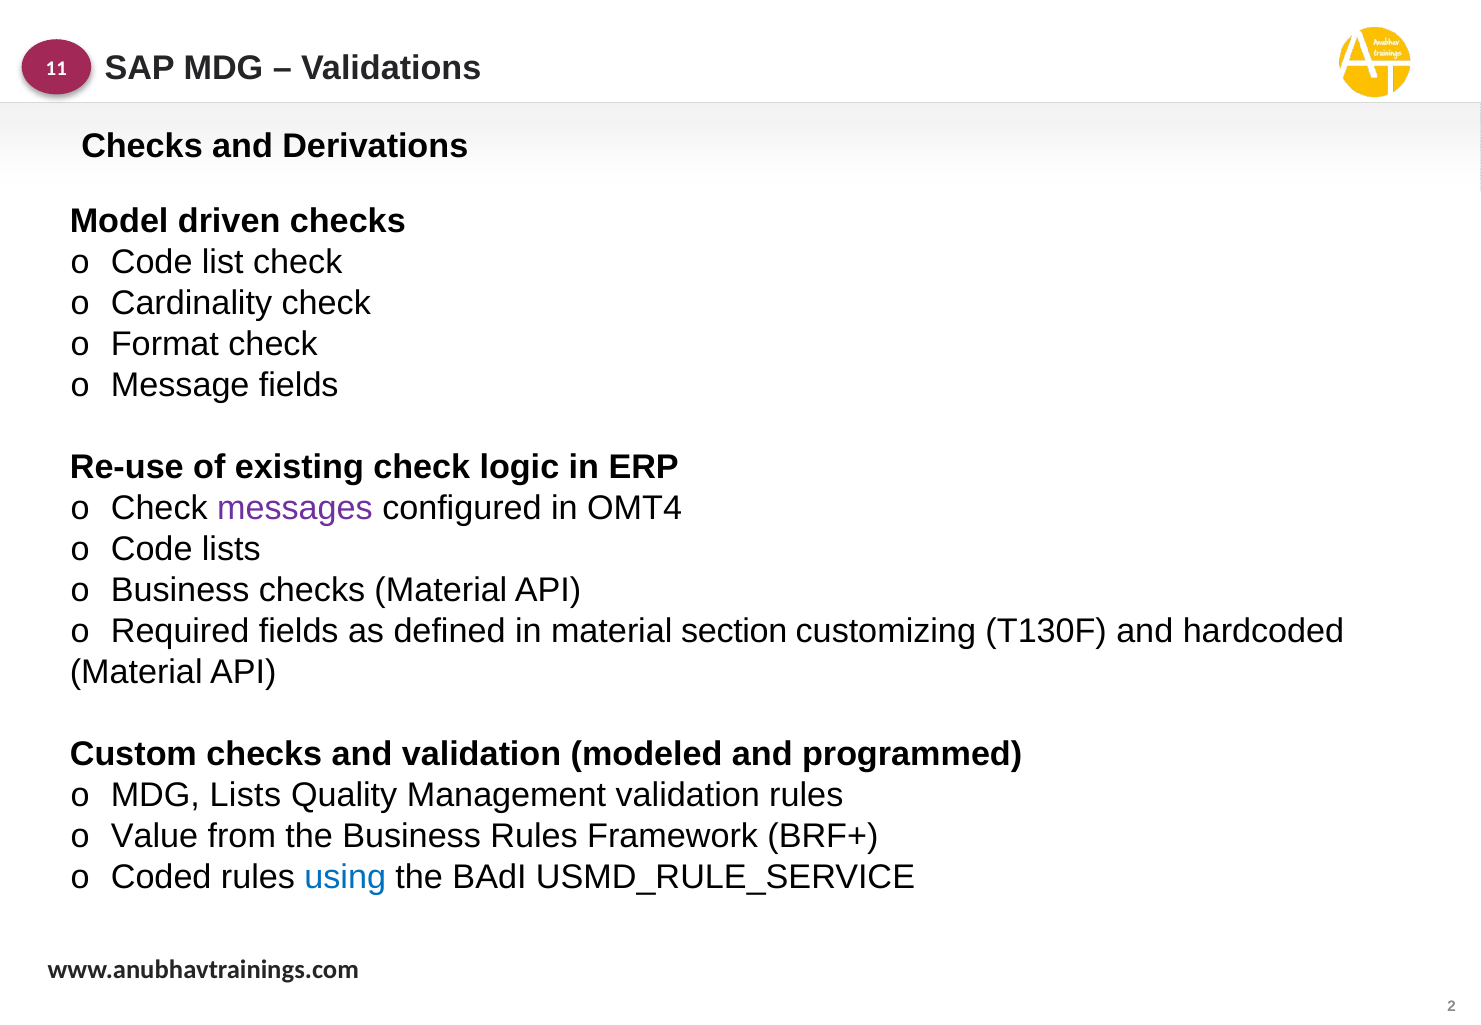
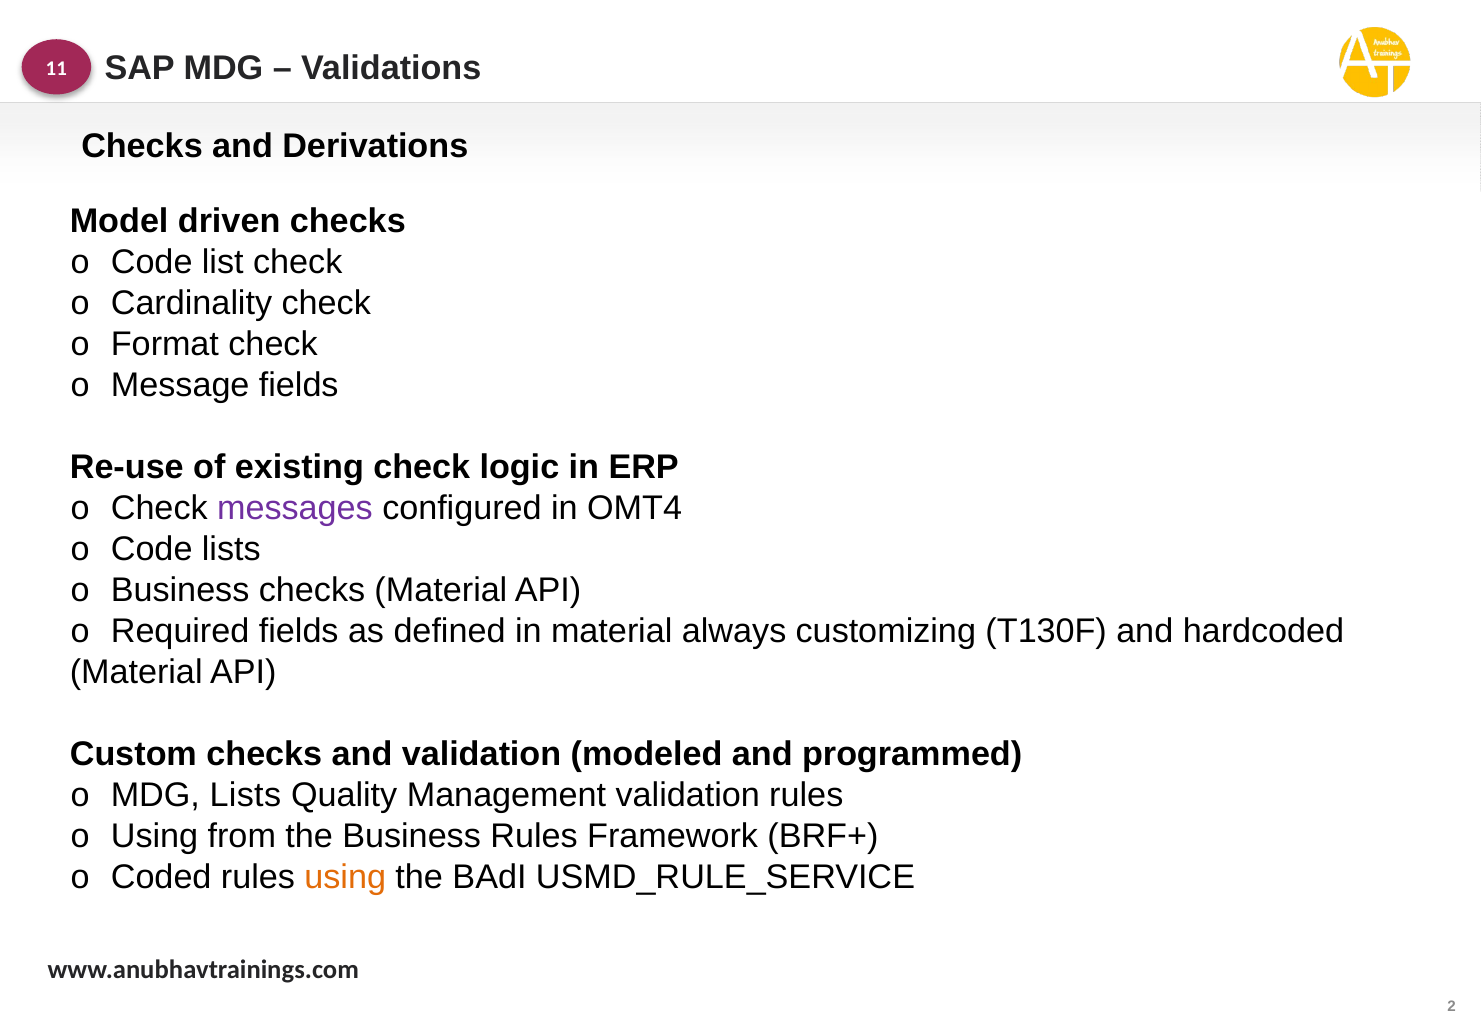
section: section -> always (734, 631)
o Value: Value -> Using (155, 836)
using colour: blue -> orange (345, 877)
